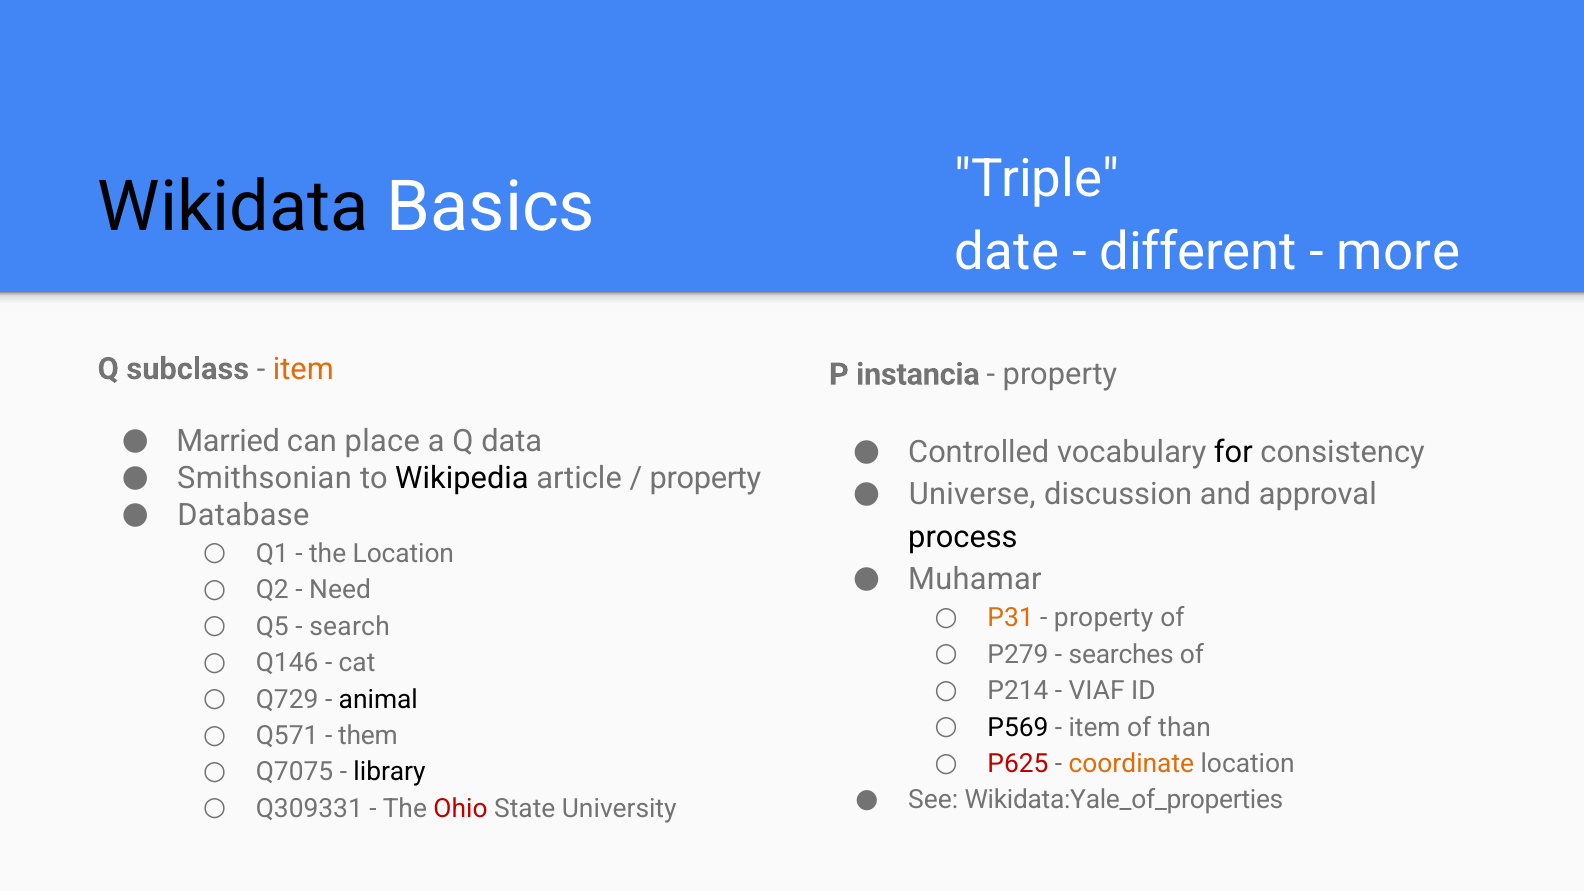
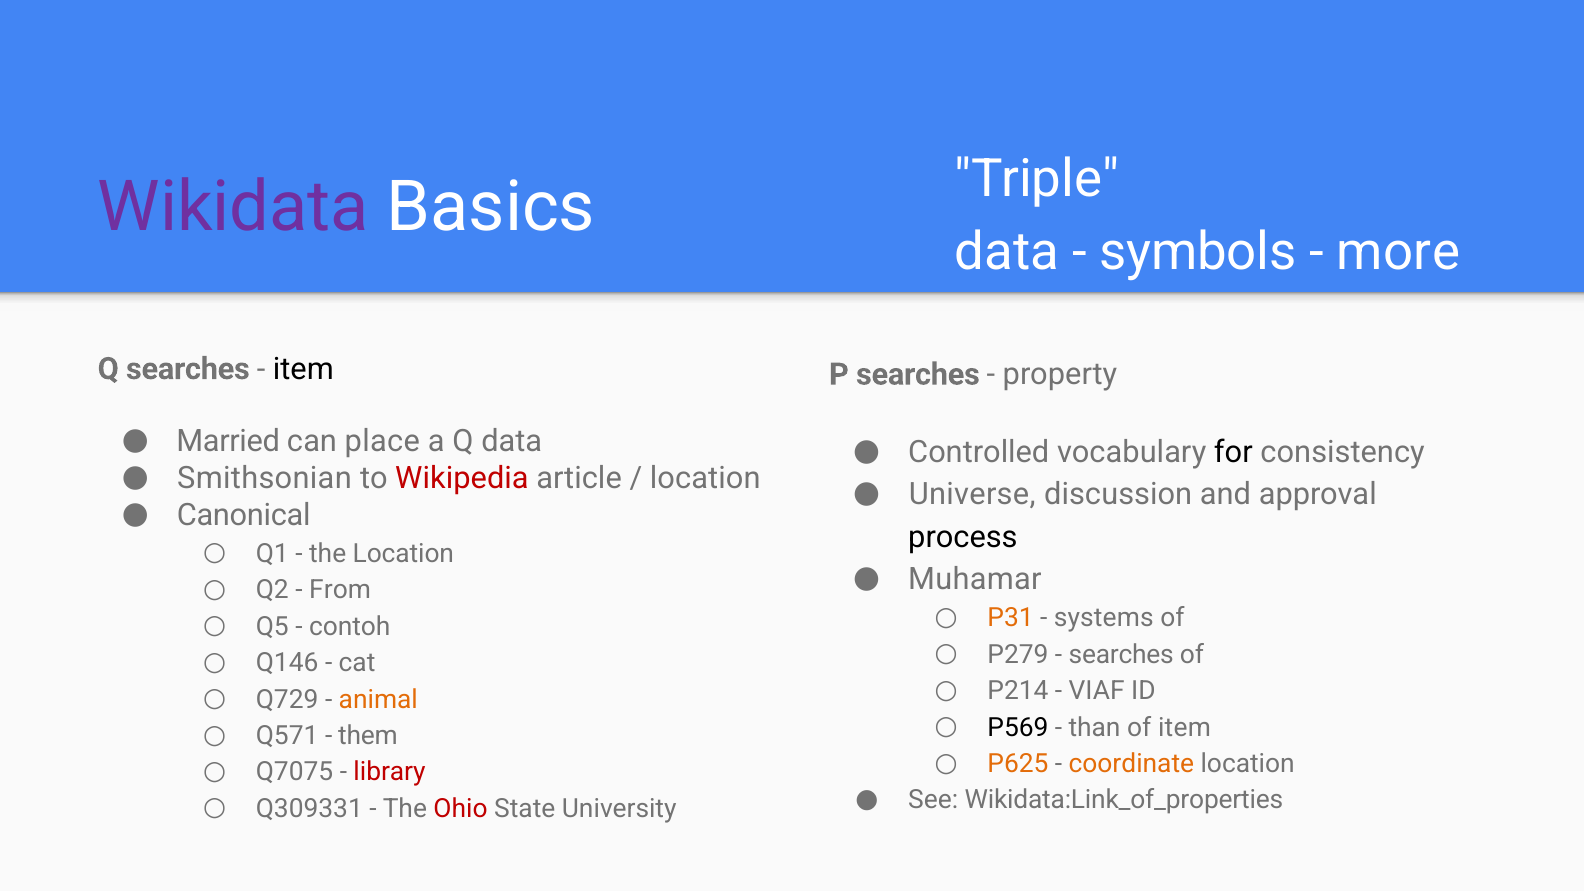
Wikidata colour: black -> purple (233, 208)
date: date -> data (1007, 252)
different: different -> symbols (1198, 252)
Q subclass: subclass -> searches (188, 369)
item colour: orange -> black (303, 369)
P instancia: instancia -> searches (918, 374)
Wikipedia colour: black -> red (462, 478)
property: property -> location (705, 478)
Database: Database -> Canonical (244, 515)
Need: Need -> From (340, 590)
property: property -> systems (1104, 618)
search: search -> contoh (350, 627)
animal colour: black -> orange (378, 699)
item: item -> than (1095, 727)
of than: than -> item (1185, 727)
P625 colour: red -> orange (1018, 764)
library colour: black -> red (390, 772)
Wikidata:Yale_of_properties: Wikidata:Yale_of_properties -> Wikidata:Link_of_properties (1124, 800)
